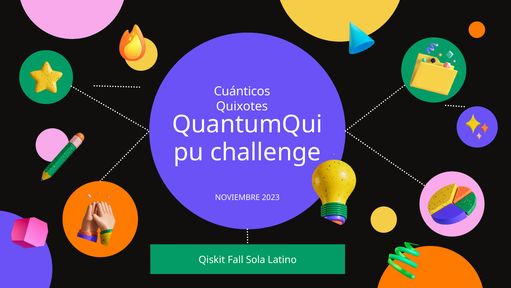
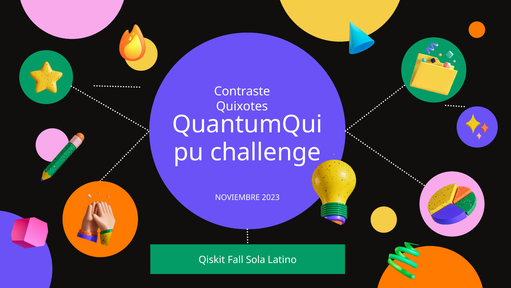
Cuánticos: Cuánticos -> Contraste (242, 91)
